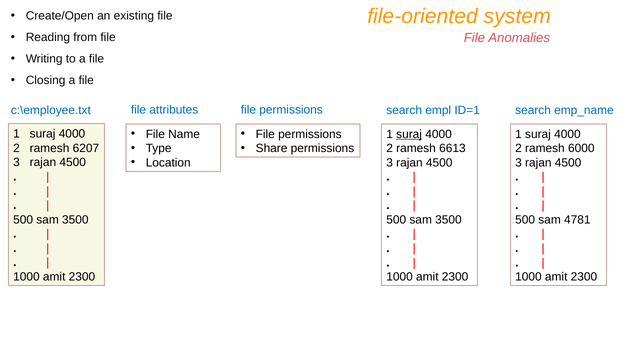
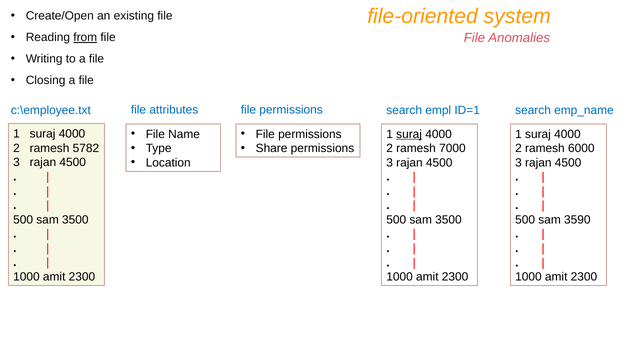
from underline: none -> present (85, 37)
6207: 6207 -> 5782 (86, 148)
6613: 6613 -> 7000 (452, 148)
4781: 4781 -> 3590 (577, 220)
